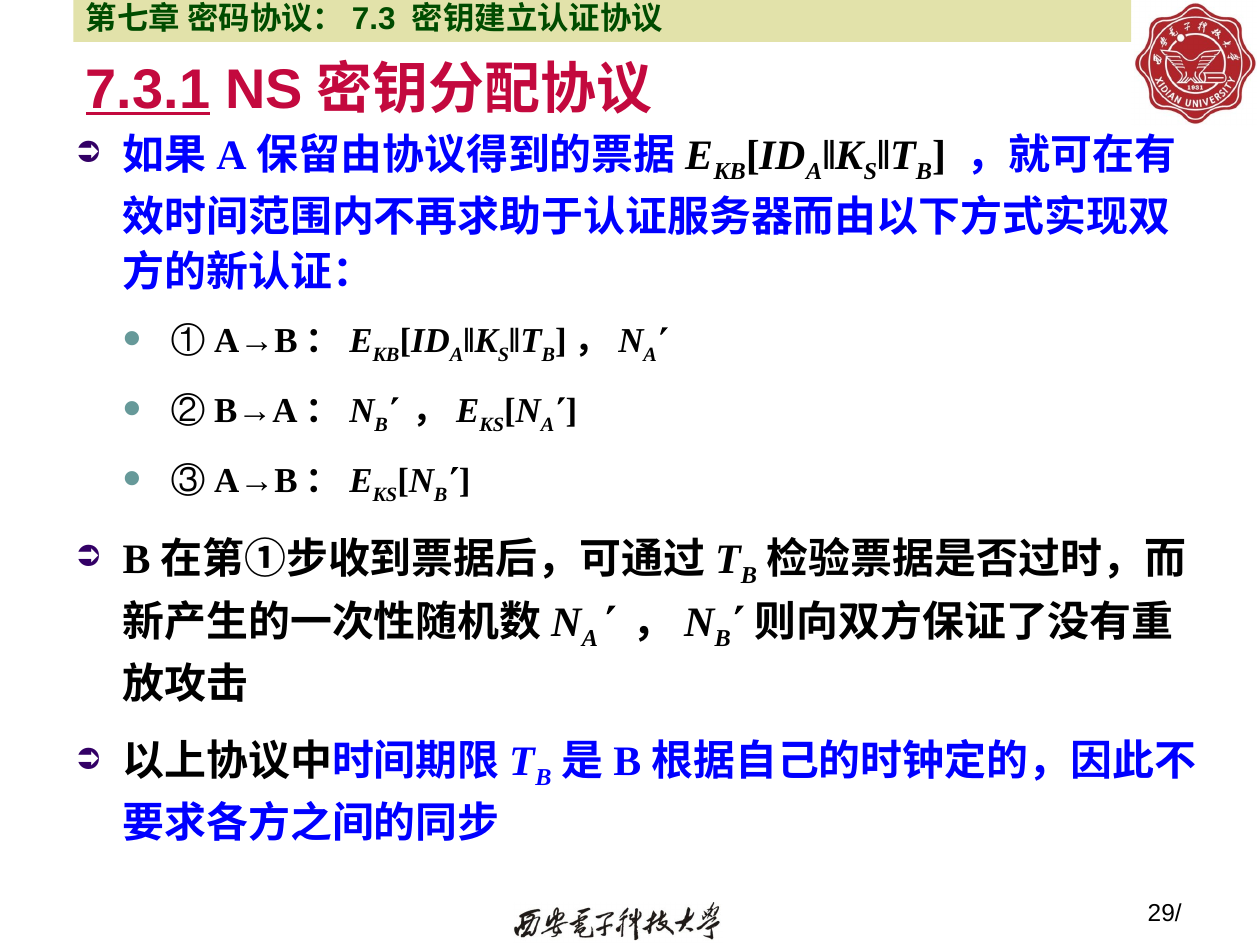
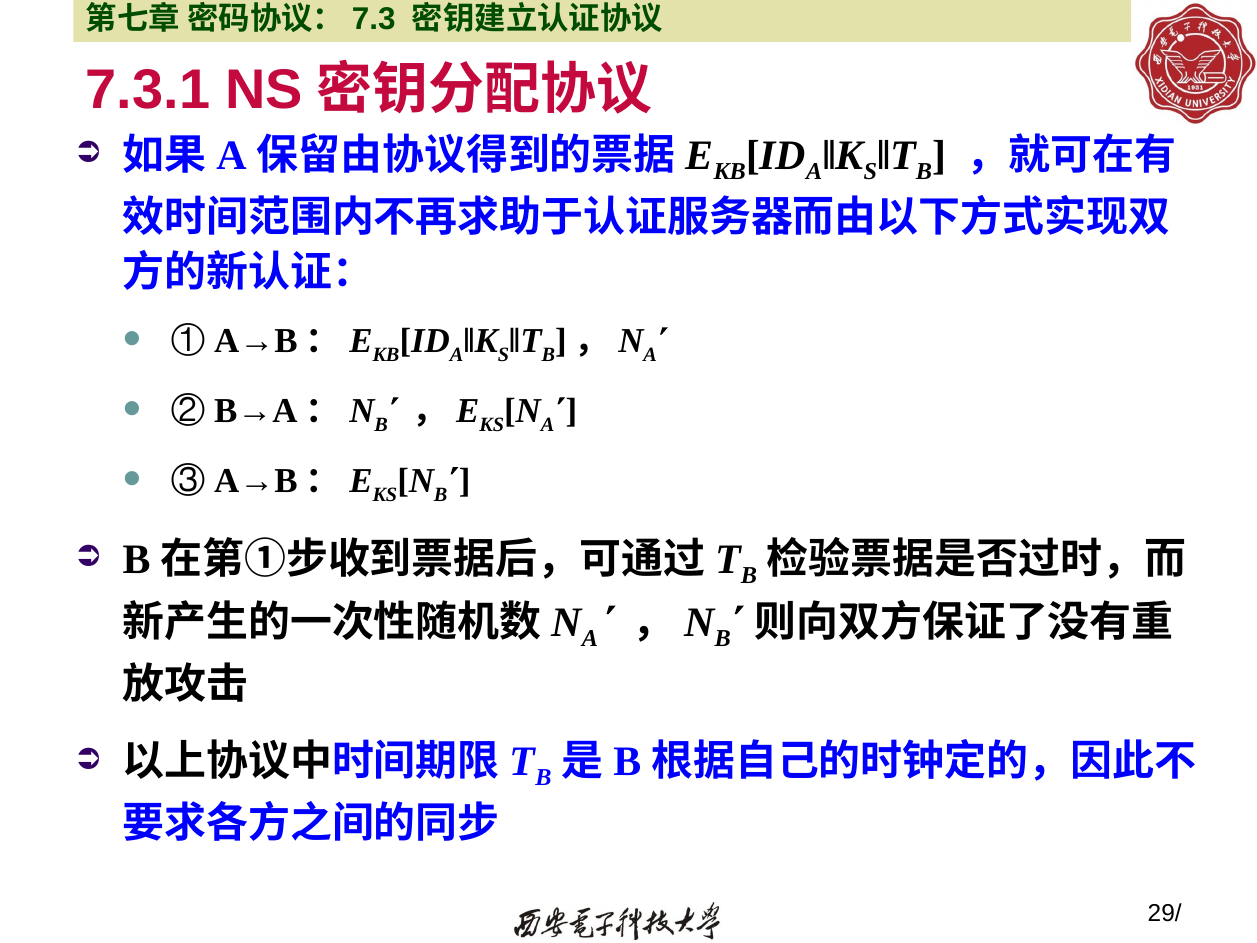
7.3.1 underline: present -> none (148, 90)
